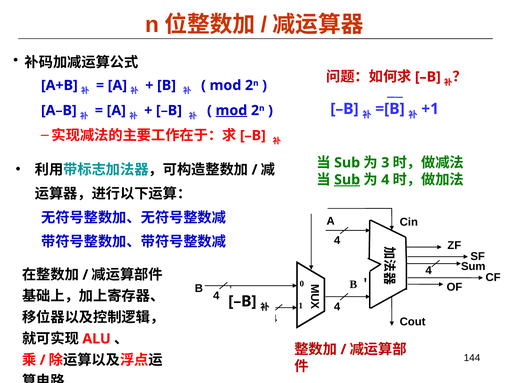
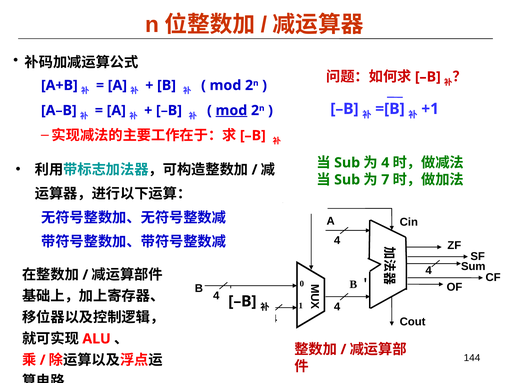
3: 3 -> 4 (385, 163)
Sub underline: present -> none (347, 180)
4: 4 -> 7 (385, 180)
